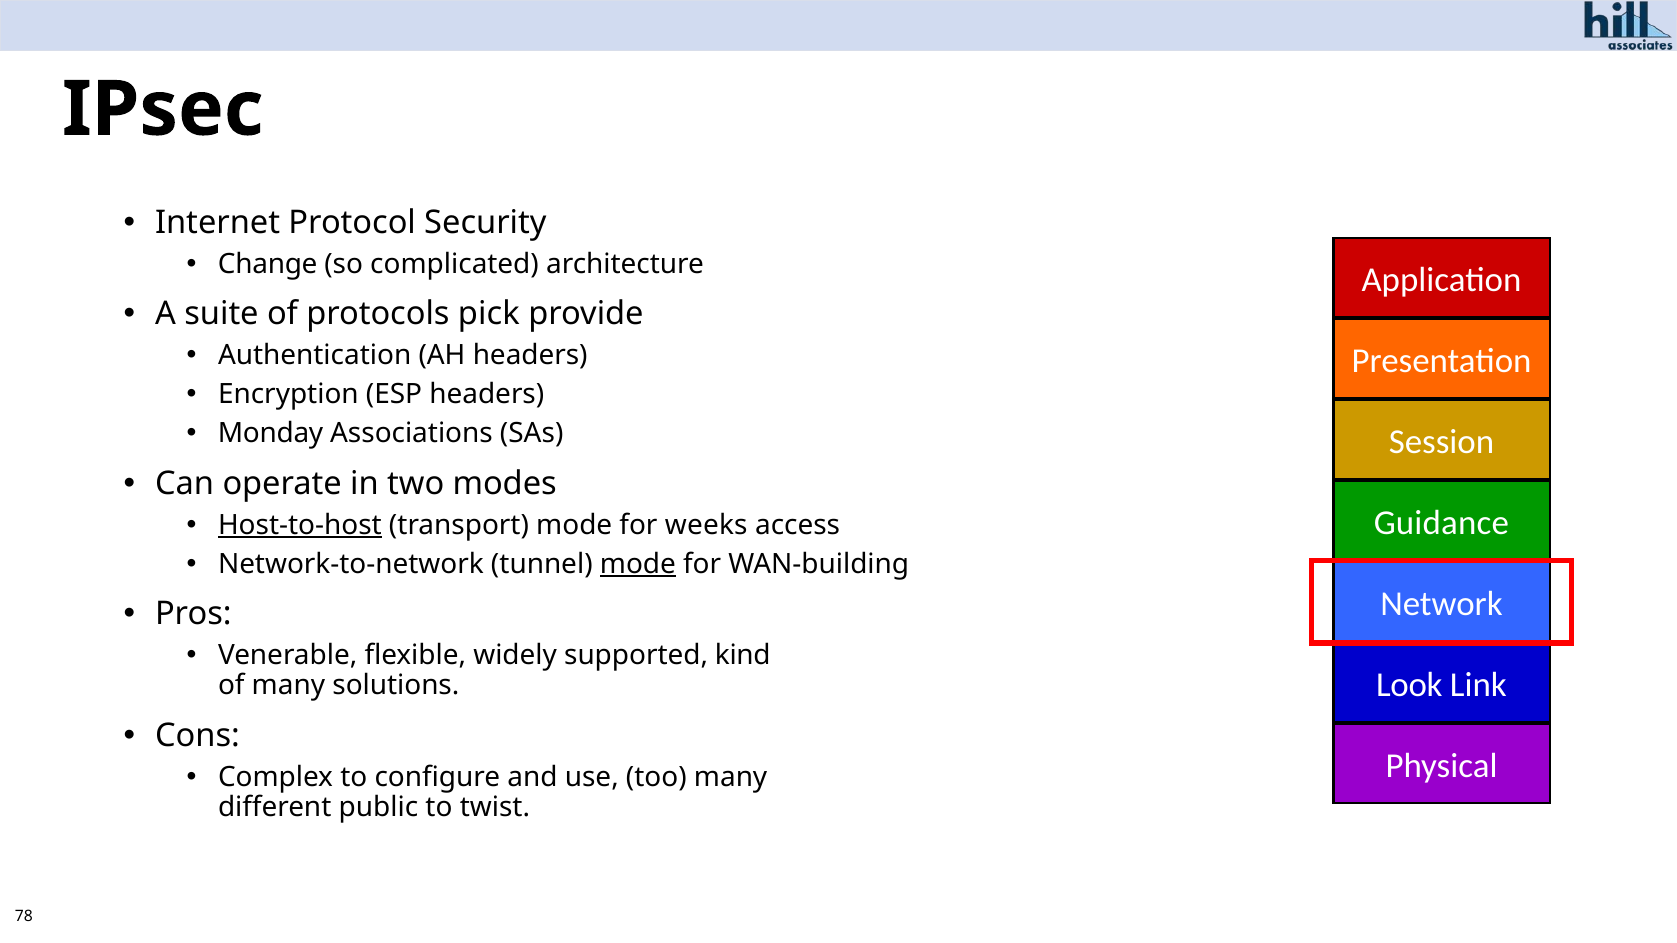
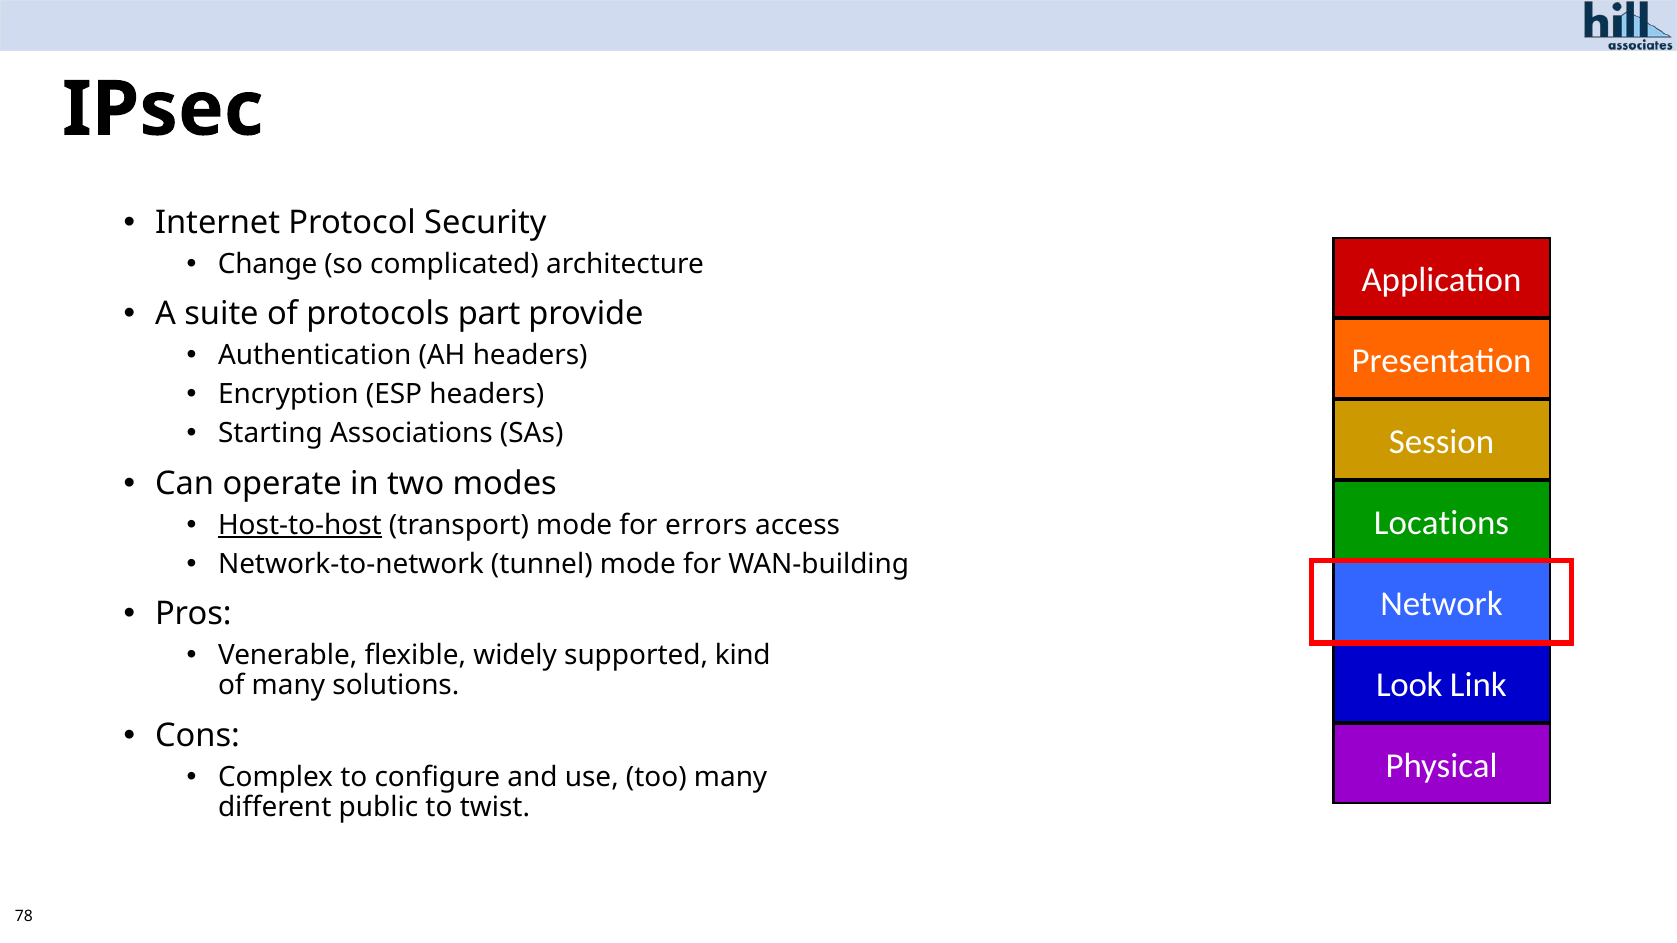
pick: pick -> part (489, 314)
Monday: Monday -> Starting (270, 434)
Guidance: Guidance -> Locations (1441, 523)
weeks: weeks -> errors (706, 525)
mode underline: present -> none (638, 564)
